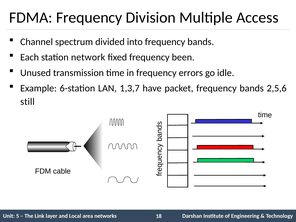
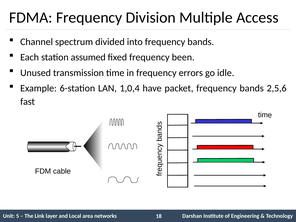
network: network -> assumed (88, 57)
1,3,7: 1,3,7 -> 1,0,4 (130, 88)
still: still -> fast (28, 102)
